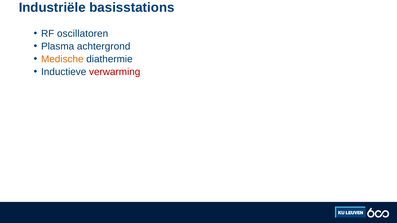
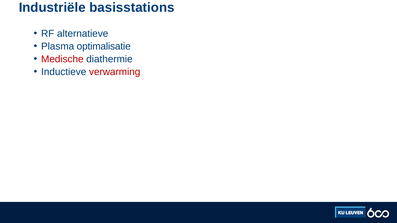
oscillatoren: oscillatoren -> alternatieve (83, 34)
achtergrond: achtergrond -> optimalisatie (104, 46)
Medische colour: orange -> red (62, 59)
